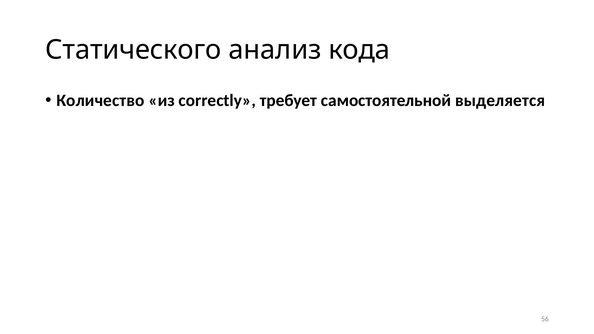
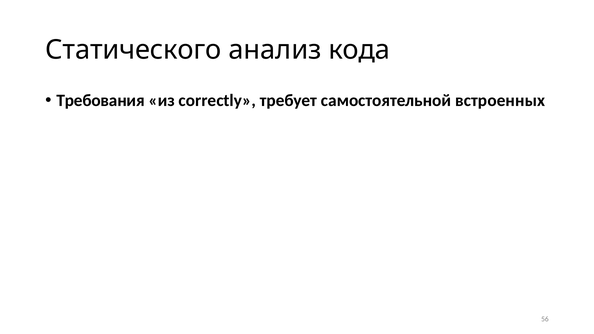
Количество: Количество -> Требования (101, 100)
выделяется: выделяется -> встроенных (500, 100)
